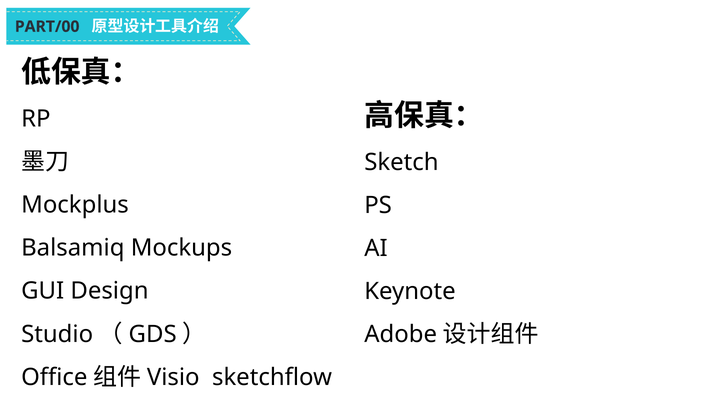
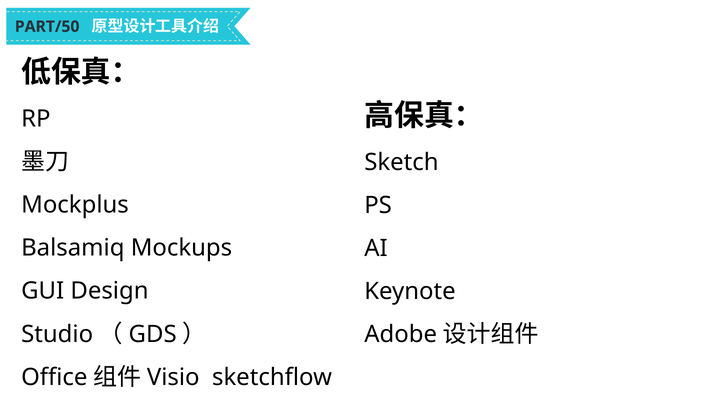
PART/00: PART/00 -> PART/50 (47, 27)
